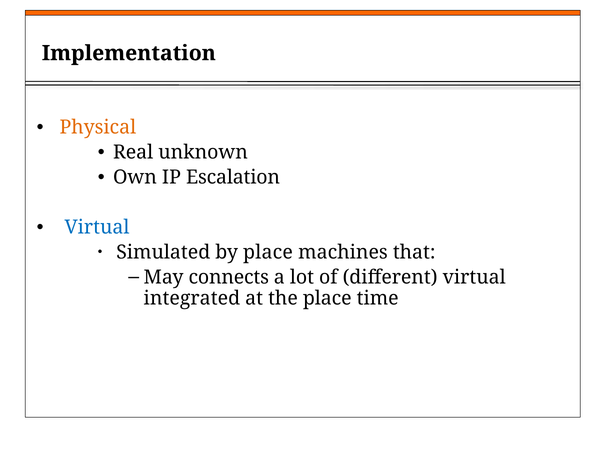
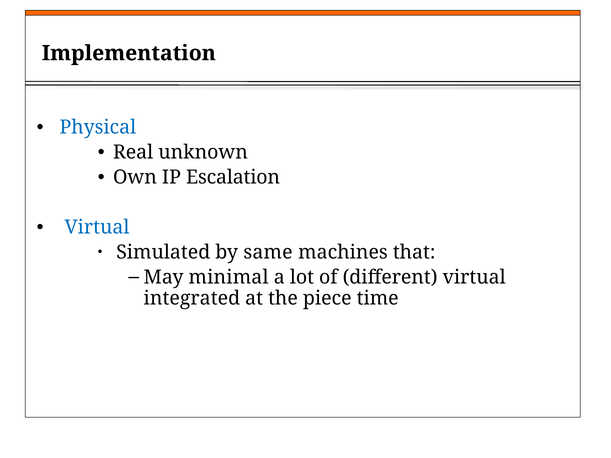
Physical colour: orange -> blue (98, 128)
by place: place -> same (268, 252)
connects: connects -> minimal (229, 277)
the place: place -> piece (327, 298)
